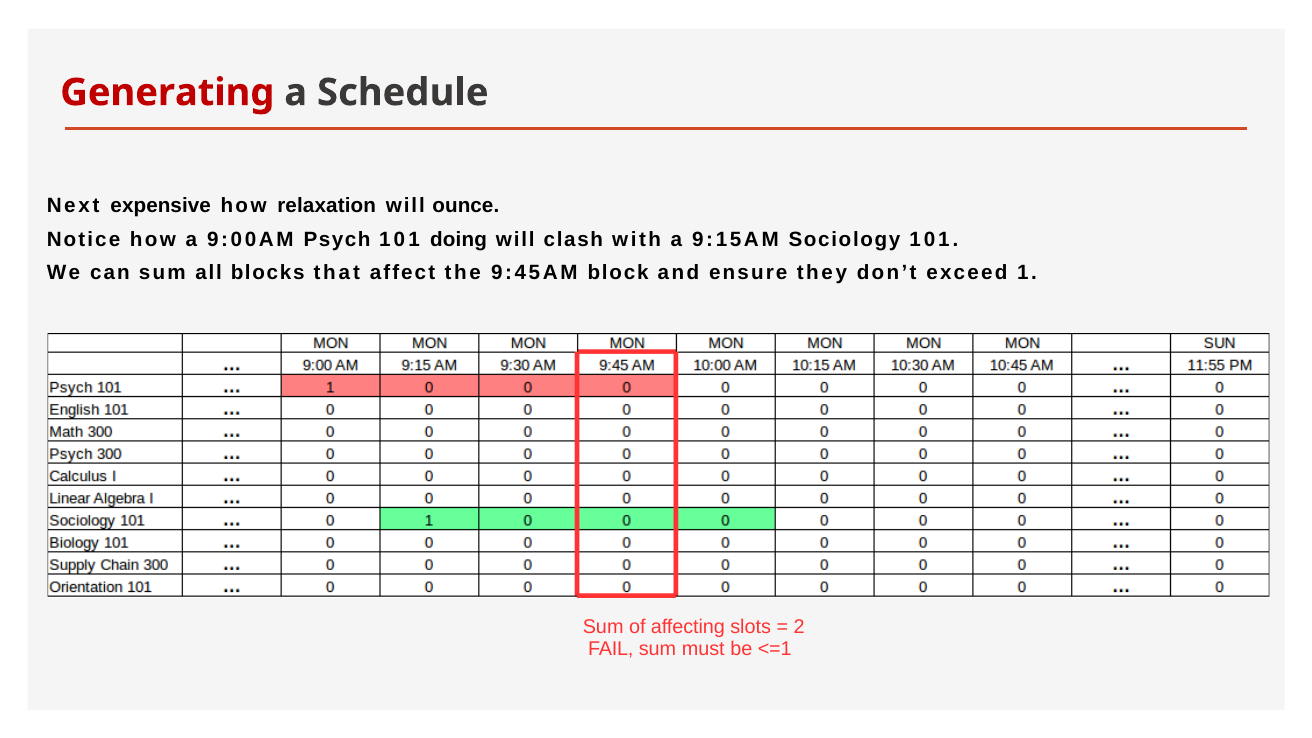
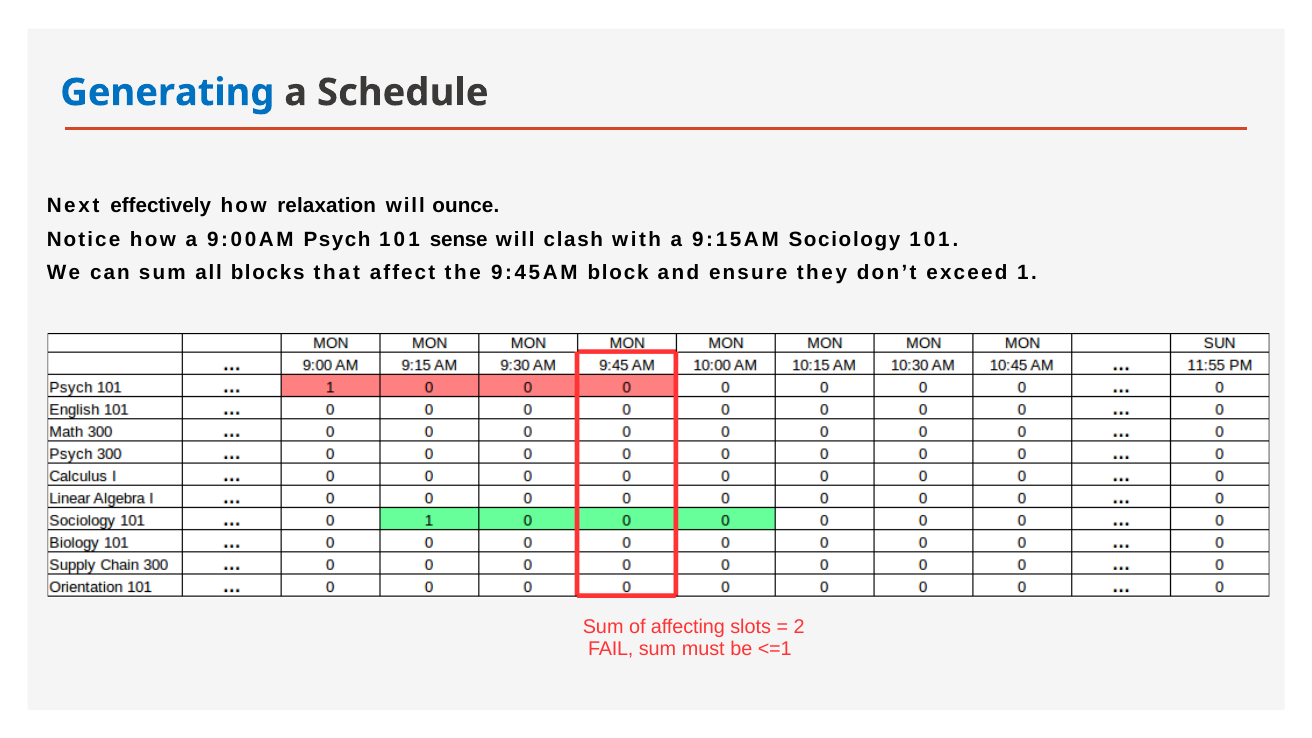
Generating colour: red -> blue (167, 93)
expensive: expensive -> effectively (161, 206)
doing: doing -> sense (459, 240)
